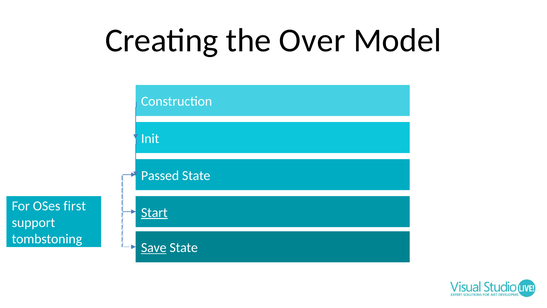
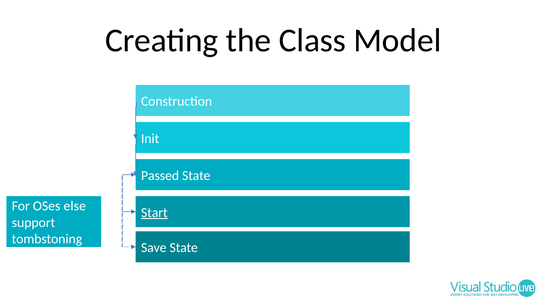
Over: Over -> Class (312, 40)
first: first -> else (75, 206)
Save underline: present -> none (154, 248)
